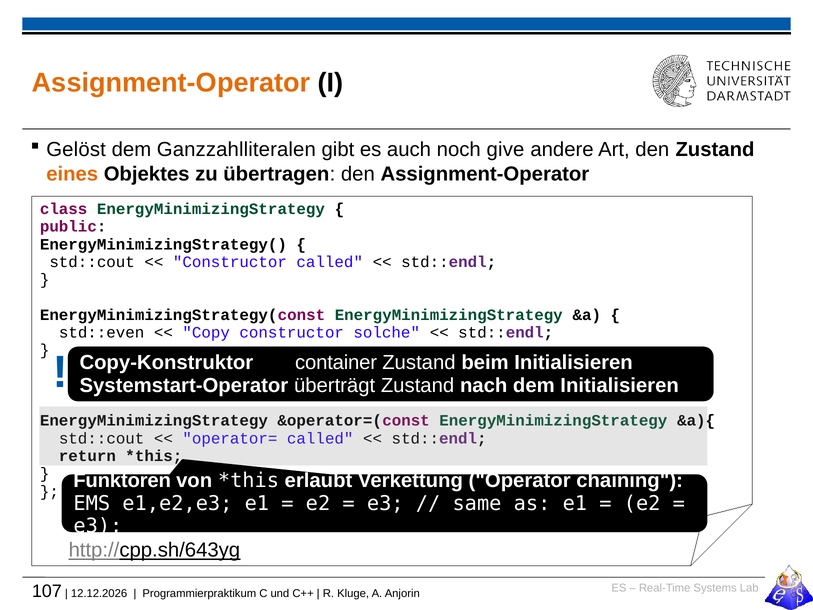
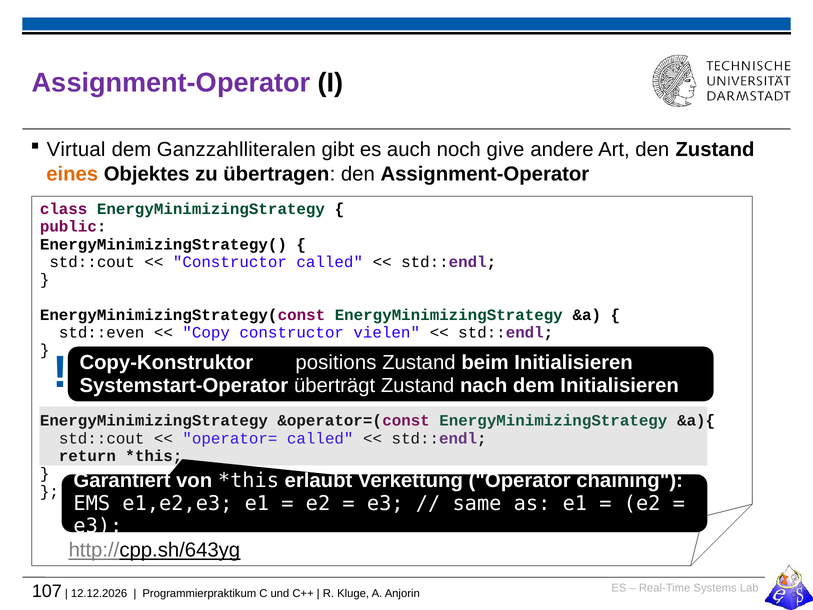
Assignment-Operator colour: orange -> purple (171, 83)
Gelöst: Gelöst -> Virtual (76, 150)
solche: solche -> vielen (387, 332)
container: container -> positions (336, 363)
Funktoren: Funktoren -> Garantiert (122, 480)
